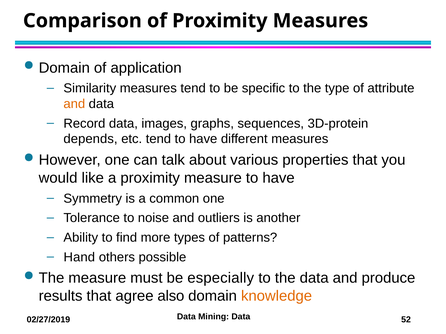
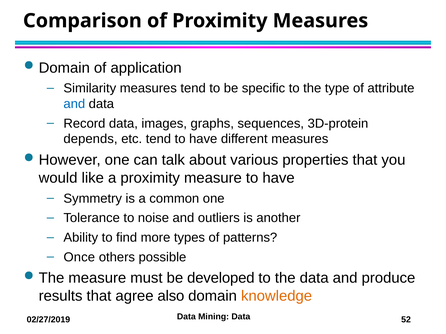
and colour: orange -> blue (74, 104)
Hand: Hand -> Once (79, 257)
especially: especially -> developed (221, 279)
